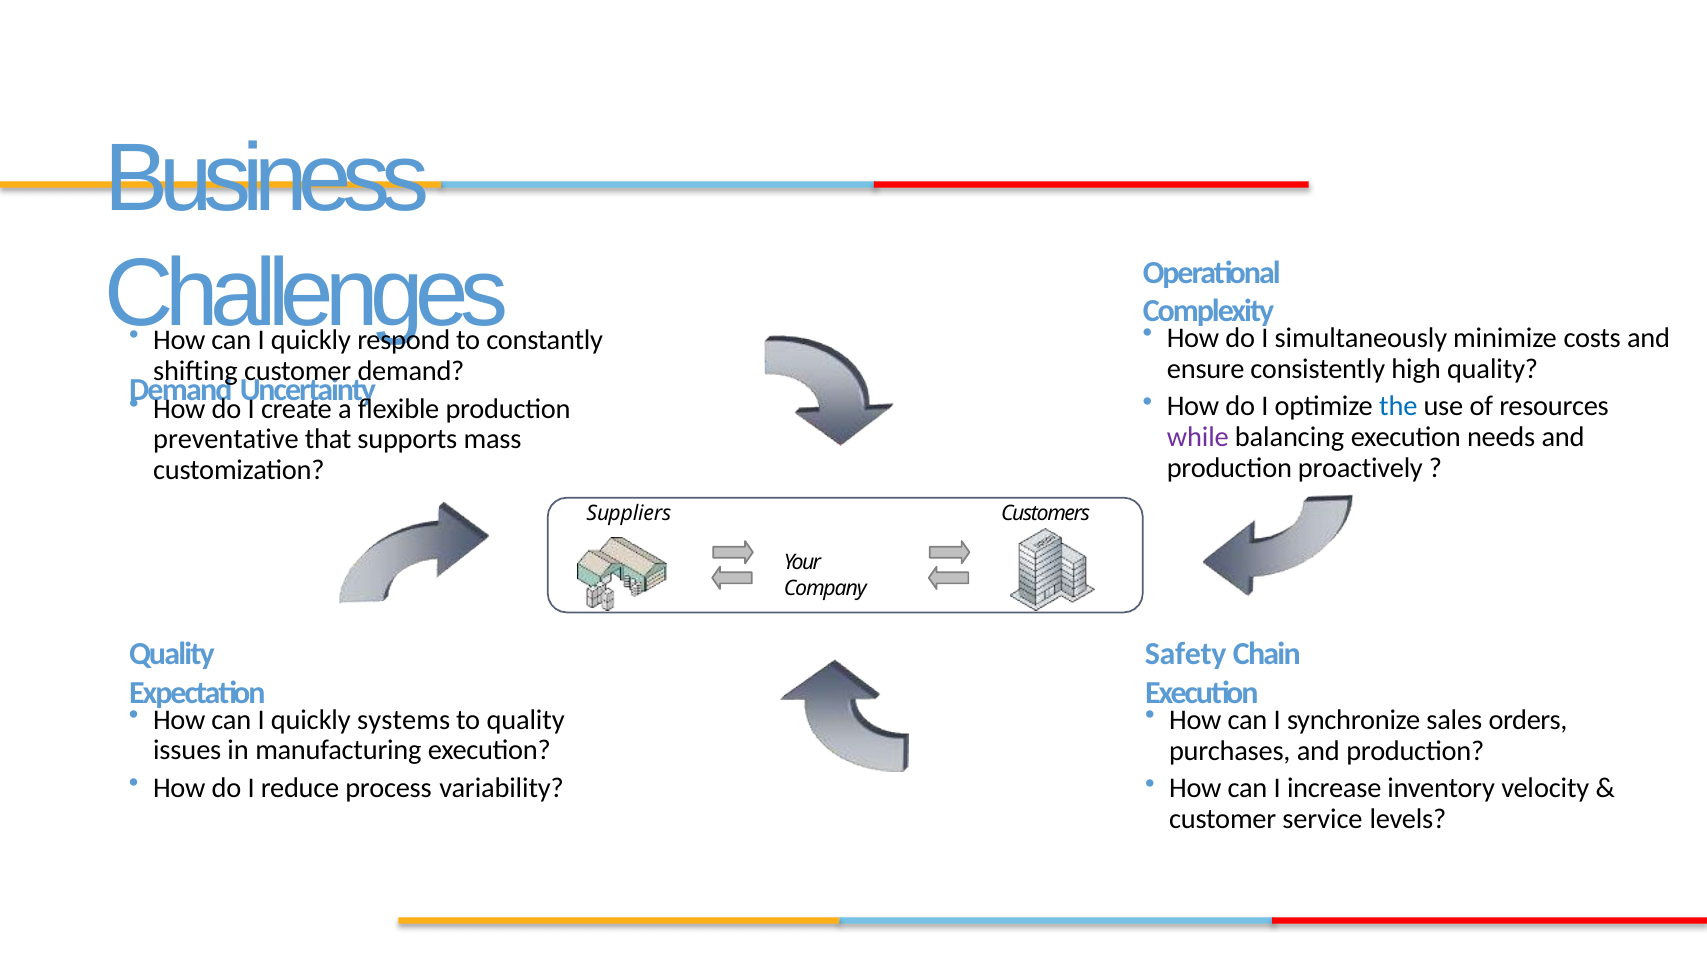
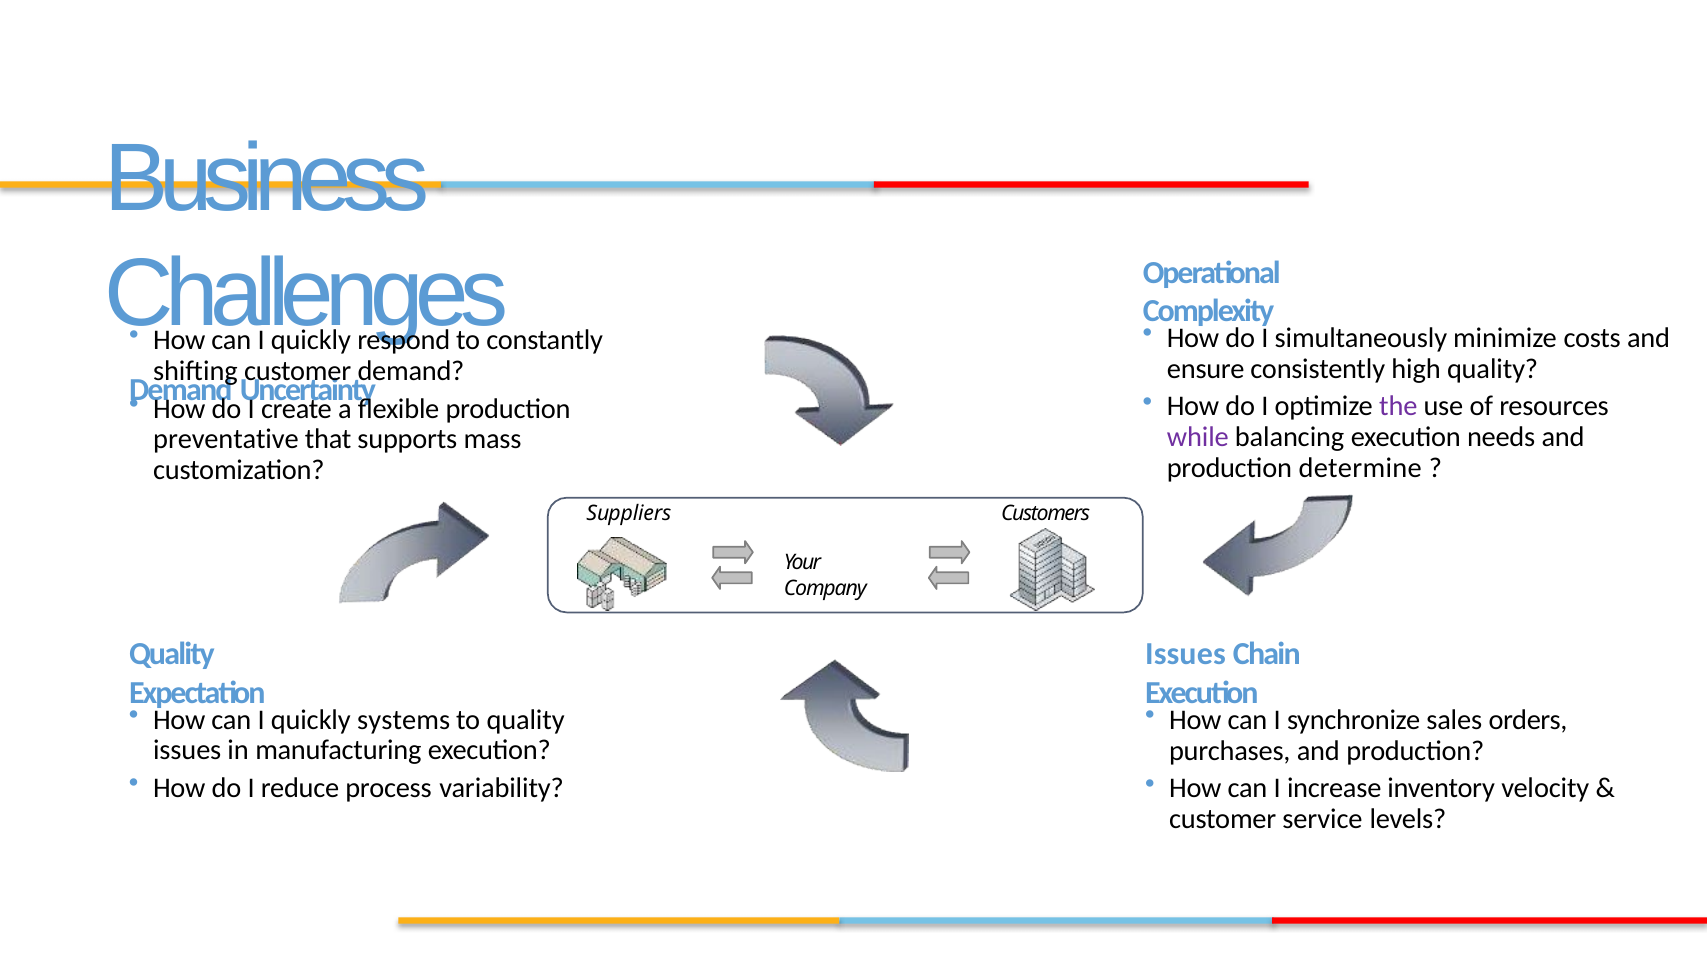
the colour: blue -> purple (1398, 407)
proactively: proactively -> determine (1360, 468)
Safety: Safety -> Issues (1185, 654)
